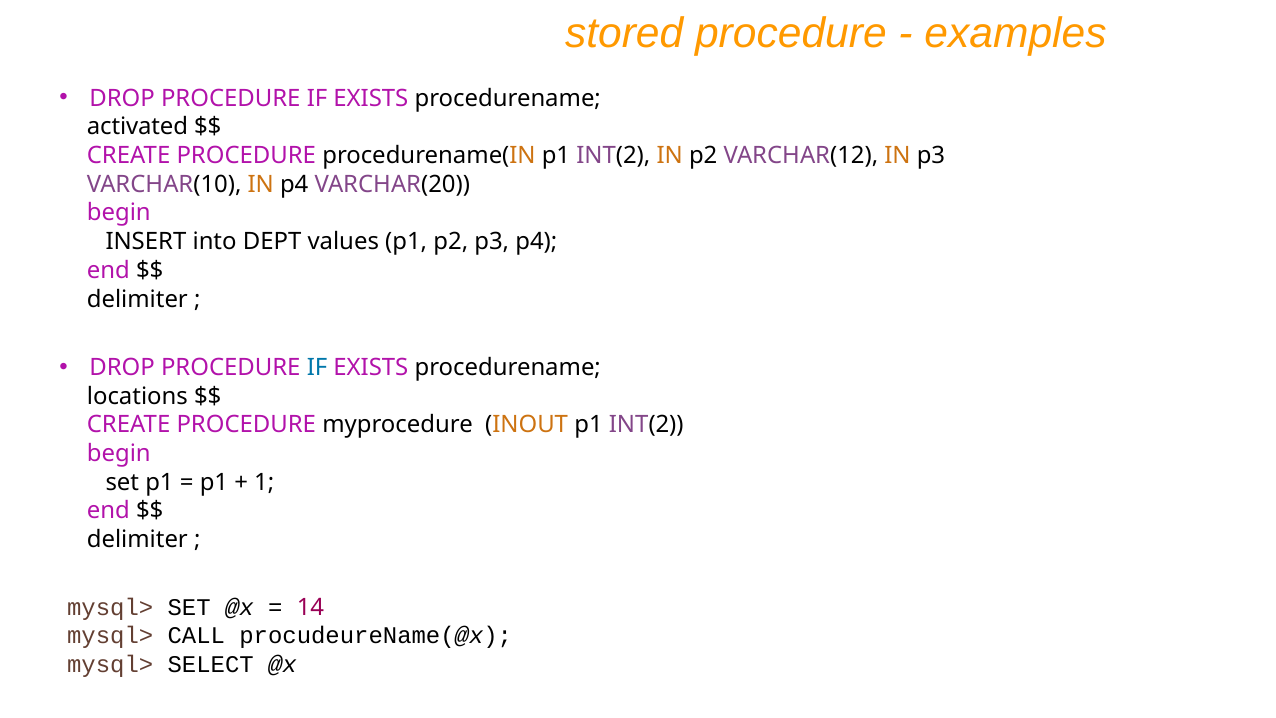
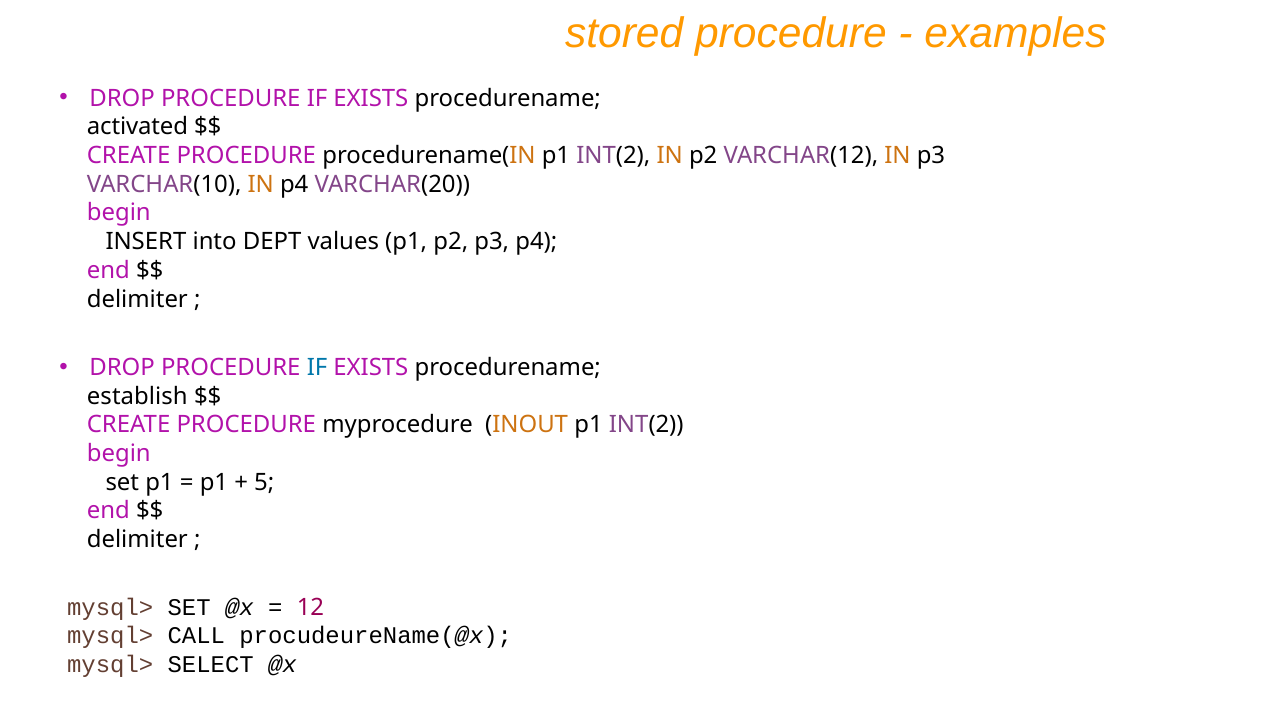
locations: locations -> establish (137, 396)
1: 1 -> 5 (264, 482)
14: 14 -> 12 (310, 607)
